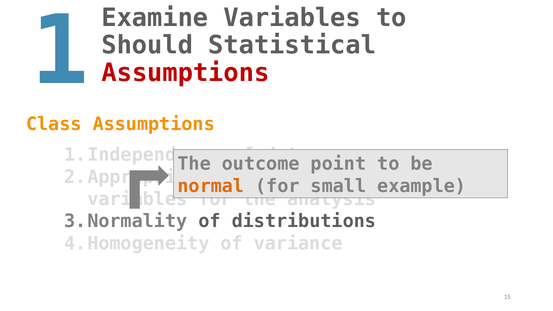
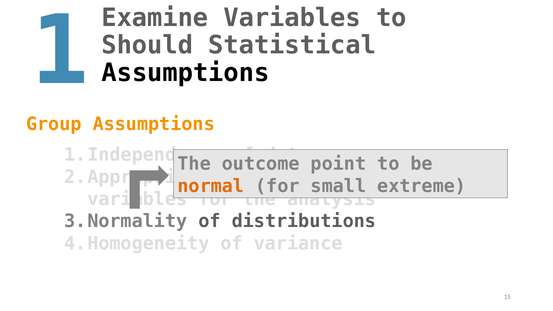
Assumptions colour: red -> black (185, 73)
Class: Class -> Group (54, 124)
example: example -> extreme (422, 186)
